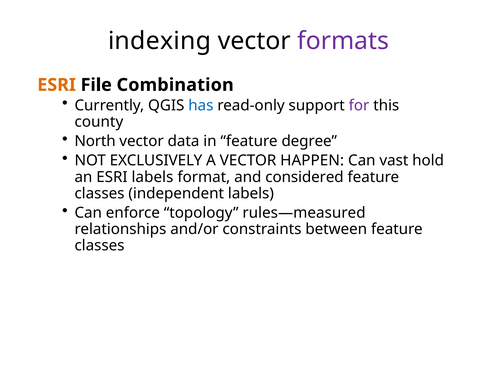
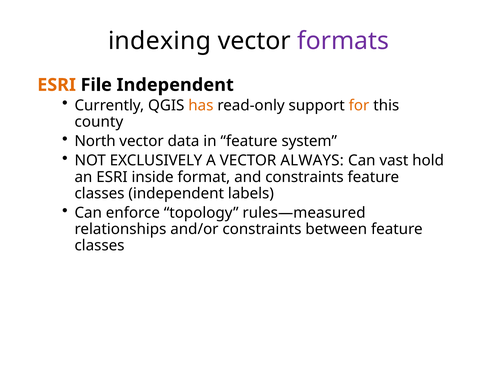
File Combination: Combination -> Independent (175, 85)
has colour: blue -> orange (201, 105)
for colour: purple -> orange (359, 105)
degree: degree -> system (309, 141)
HAPPEN: HAPPEN -> ALWAYS (312, 161)
ESRI labels: labels -> inside (153, 177)
and considered: considered -> constraints (304, 177)
